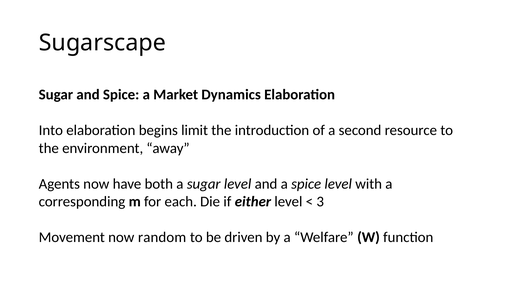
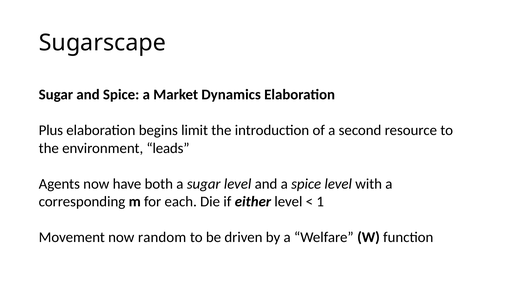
Into: Into -> Plus (51, 130)
away: away -> leads (168, 148)
3: 3 -> 1 (320, 202)
